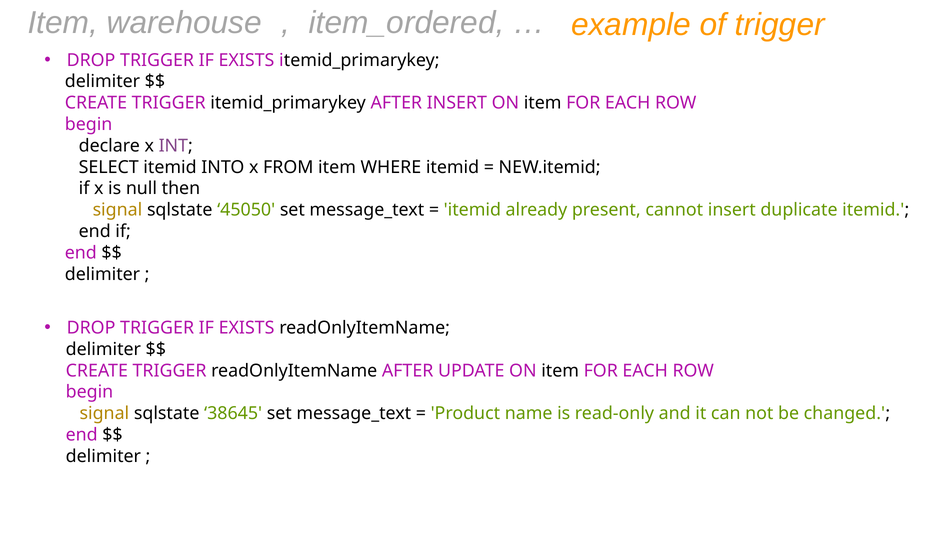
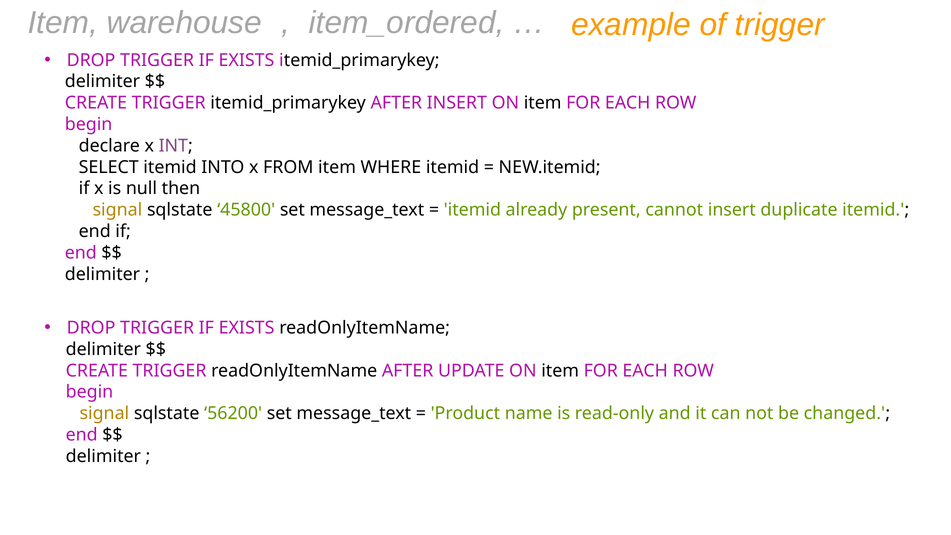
45050: 45050 -> 45800 (246, 210)
38645: 38645 -> 56200 (233, 413)
